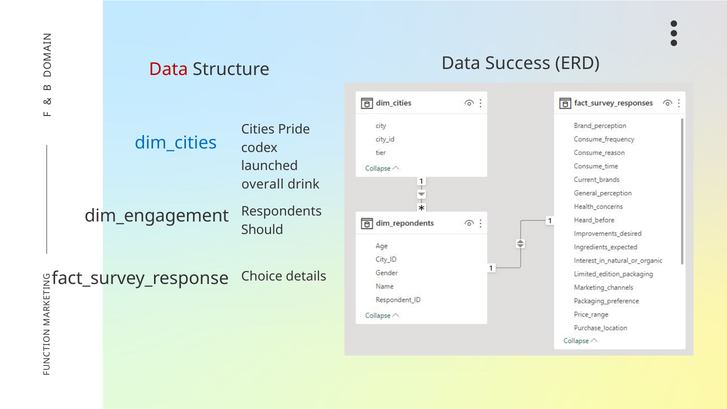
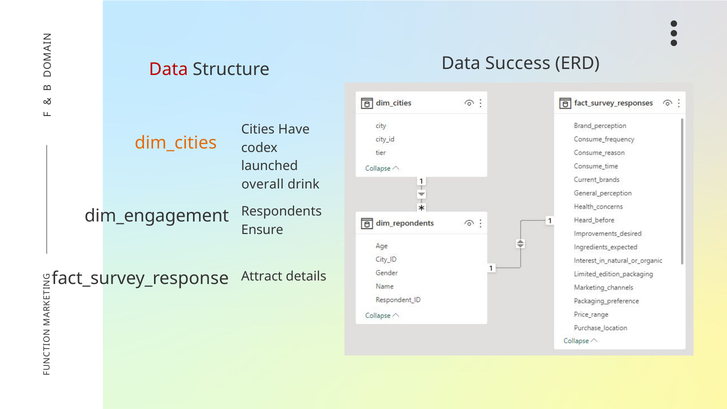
Pride: Pride -> Have (294, 129)
dim_cities colour: blue -> orange (176, 143)
Should: Should -> Ensure (262, 230)
Choice: Choice -> Attract (262, 276)
